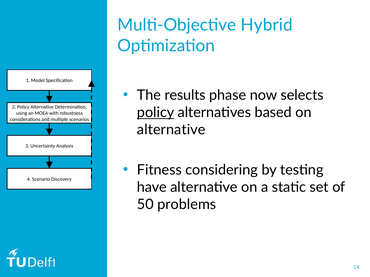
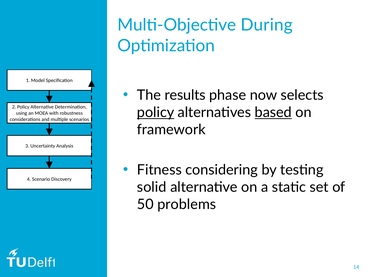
Hybrid: Hybrid -> During (267, 25)
based underline: none -> present (273, 113)
alternative: alternative -> framework (171, 130)
have: have -> solid (152, 187)
